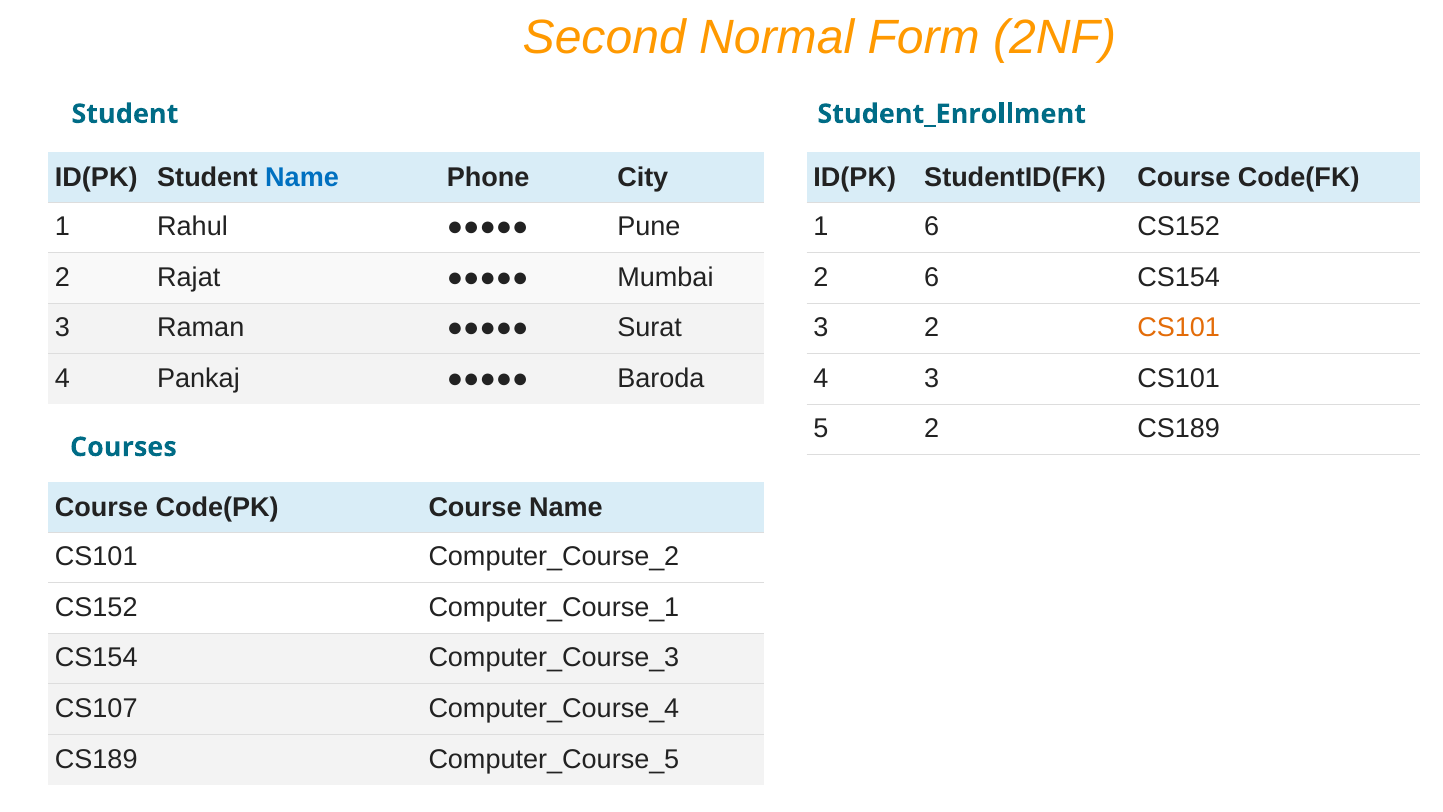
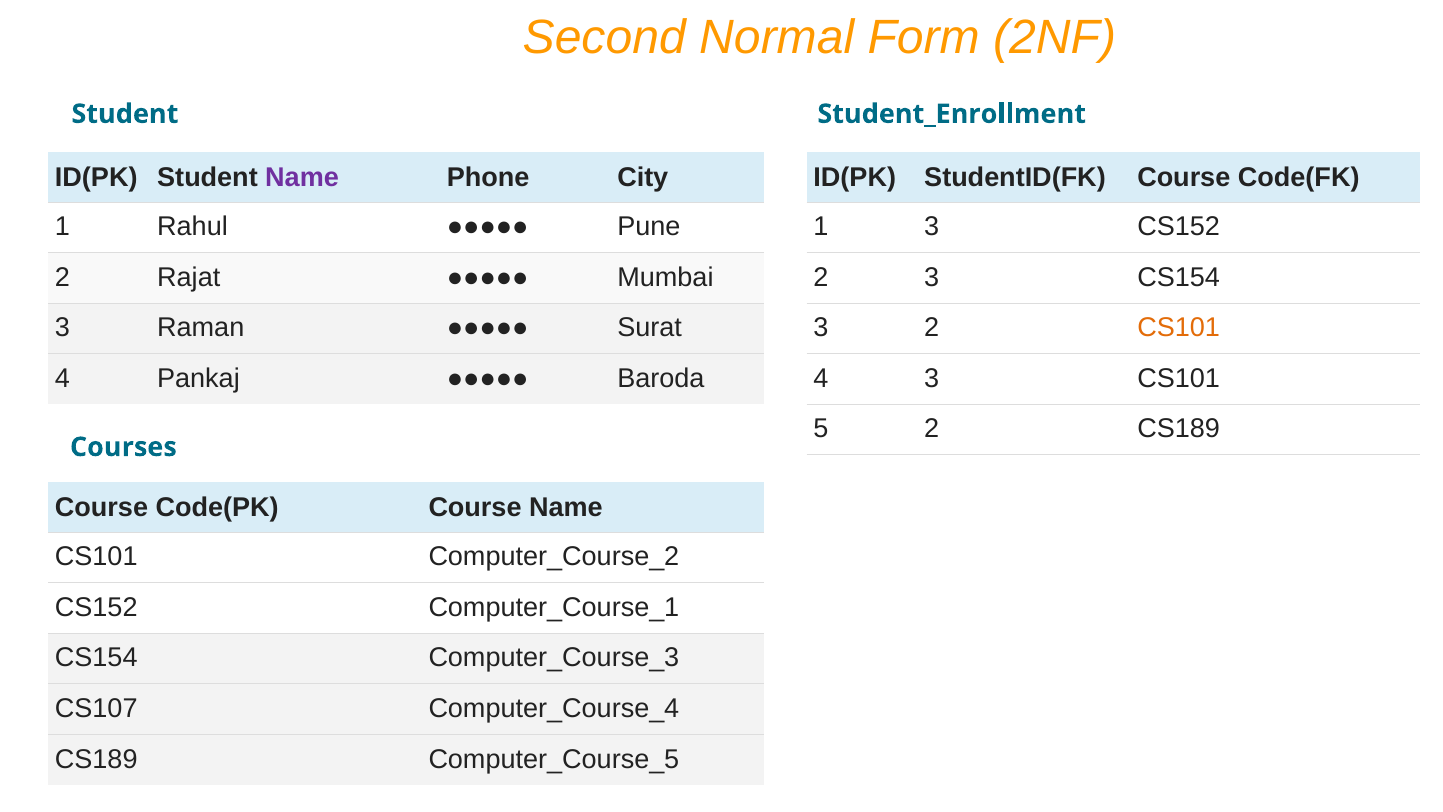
Name colour: blue -> purple (302, 177)
1 6: 6 -> 3 (932, 227)
2 6: 6 -> 3 (932, 277)
